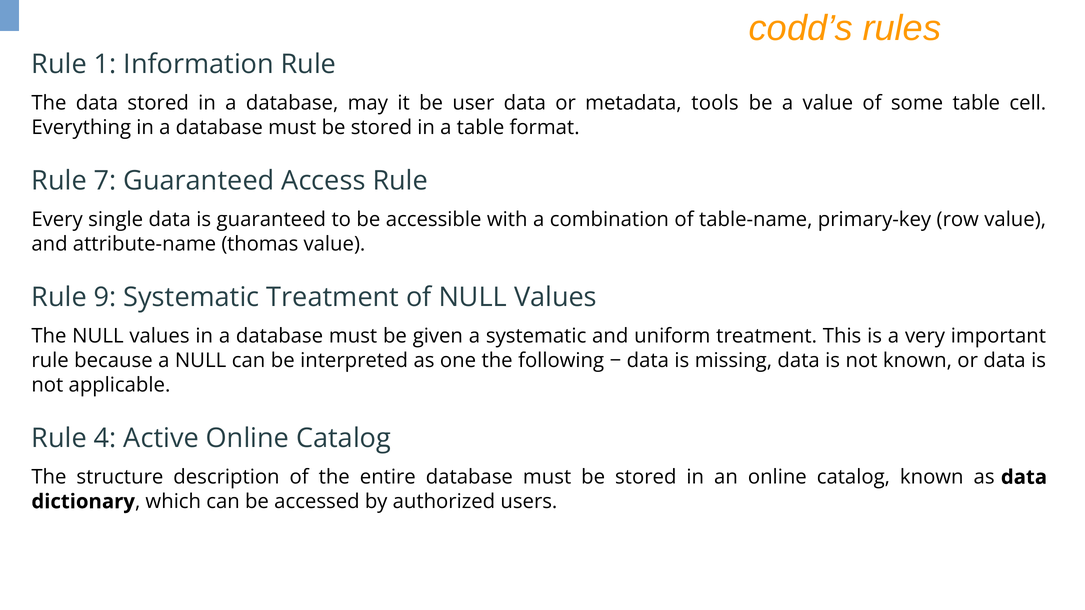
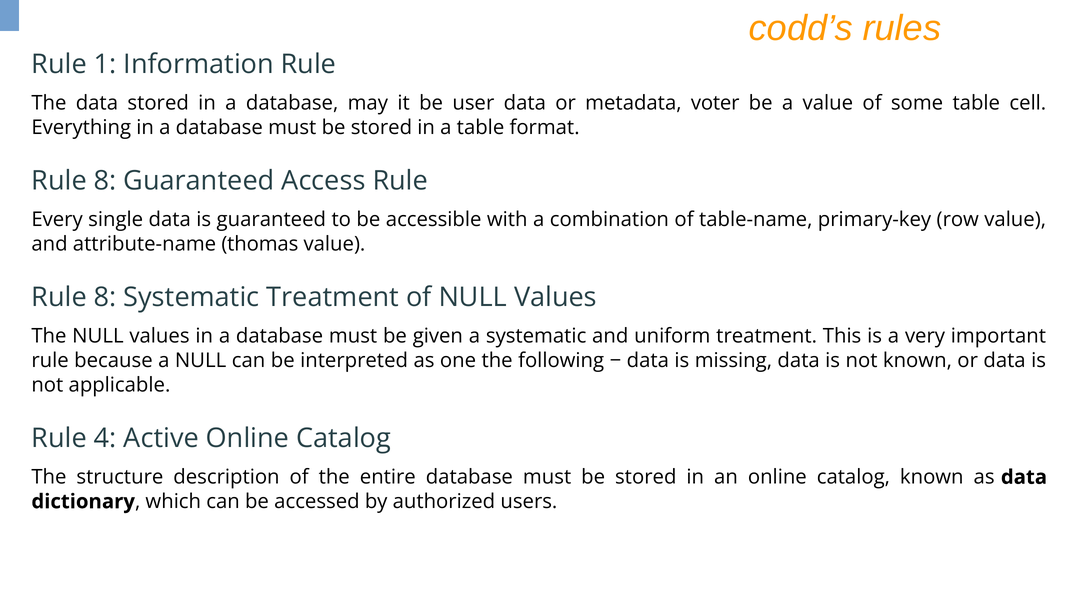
tools: tools -> voter (715, 103)
7: 7 -> 8 (105, 181)
9: 9 -> 8 (105, 298)
